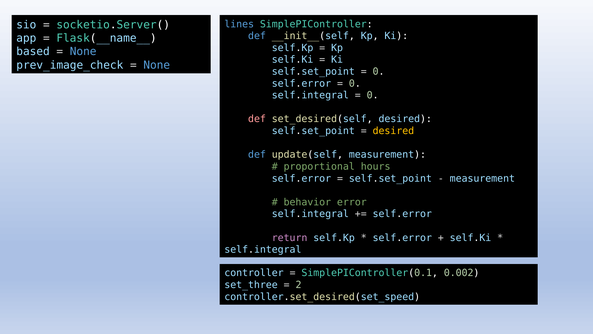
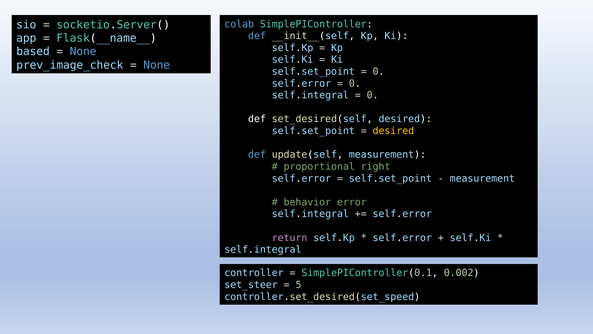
lines: lines -> colab (239, 24)
def colour: pink -> white (257, 119)
hours: hours -> right (376, 166)
set_three: set_three -> set_steer (251, 285)
2: 2 -> 5 (299, 285)
